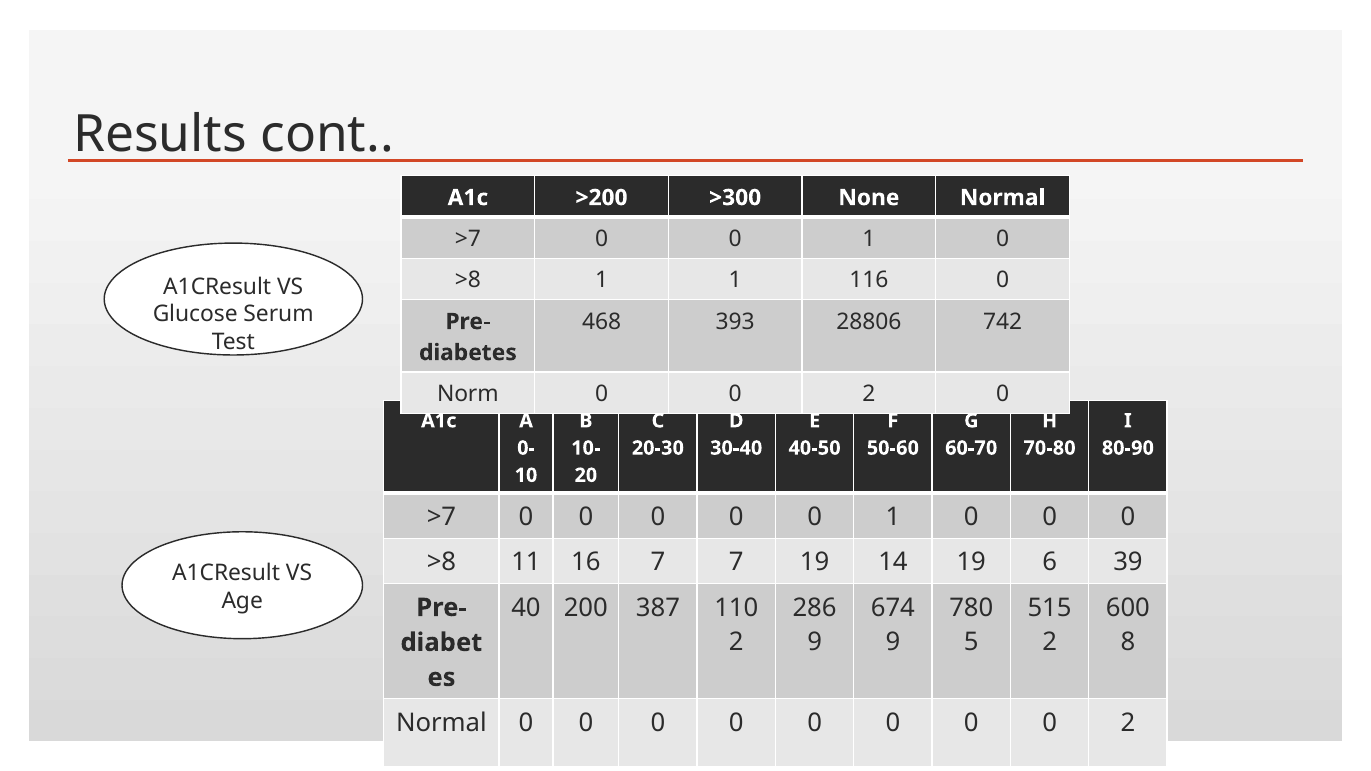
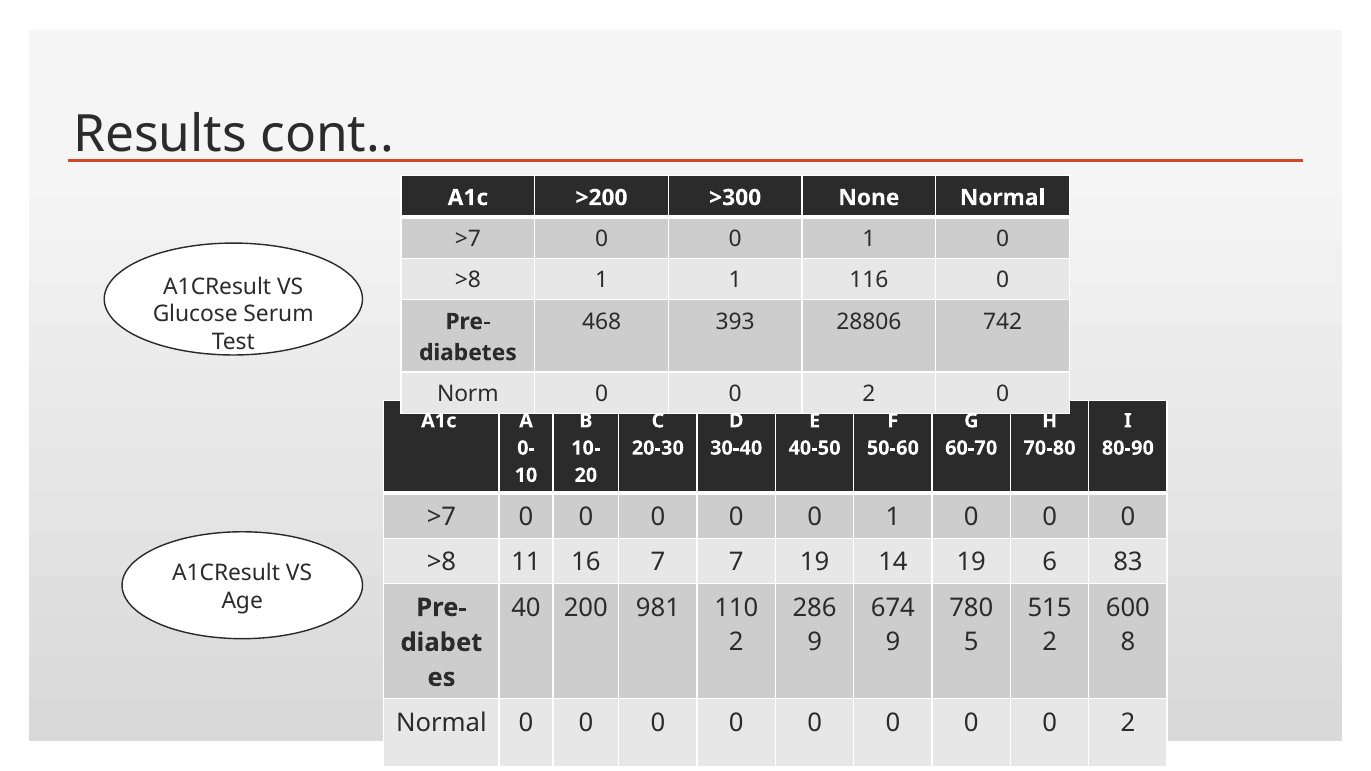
39: 39 -> 83 (1128, 562)
387: 387 -> 981 (658, 608)
